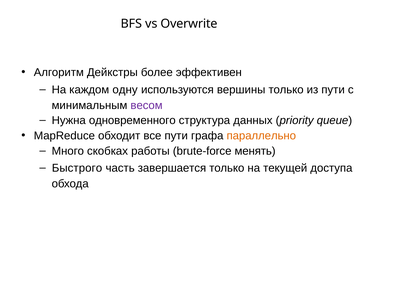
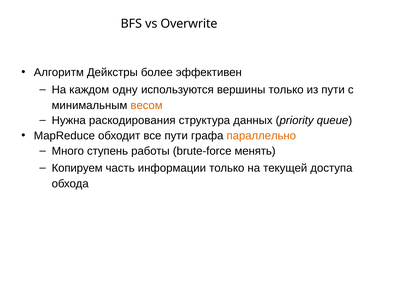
весом colour: purple -> orange (147, 105)
одновременного: одновременного -> раскодирования (132, 120)
скобках: скобках -> ступень (108, 151)
Быстрого: Быстрого -> Копируем (77, 168)
завершается: завершается -> информации (172, 168)
